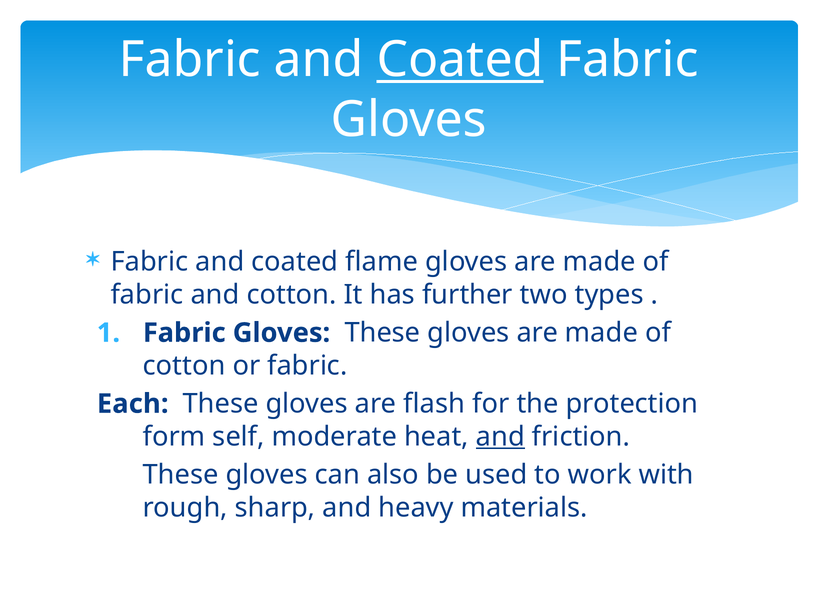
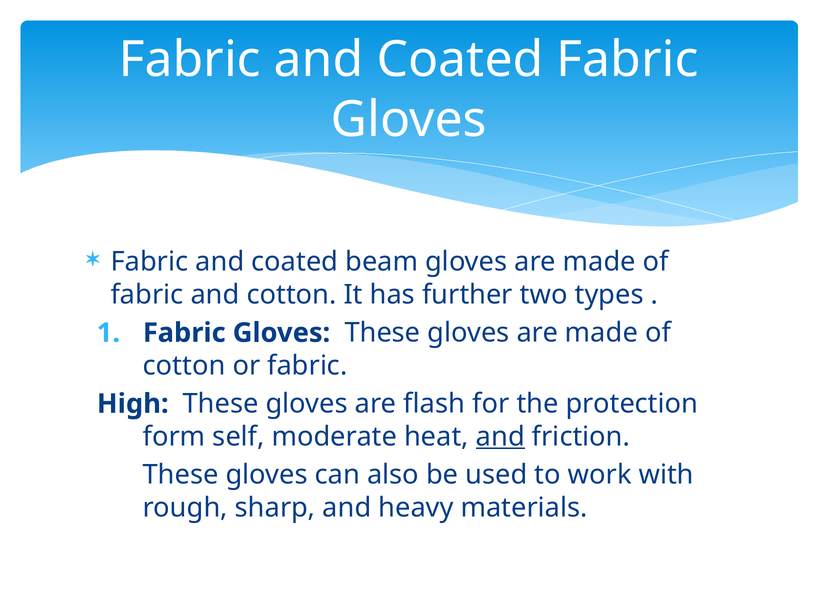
Coated underline: present -> none (460, 60)
flame: flame -> beam (382, 262)
Each: Each -> High (133, 403)
